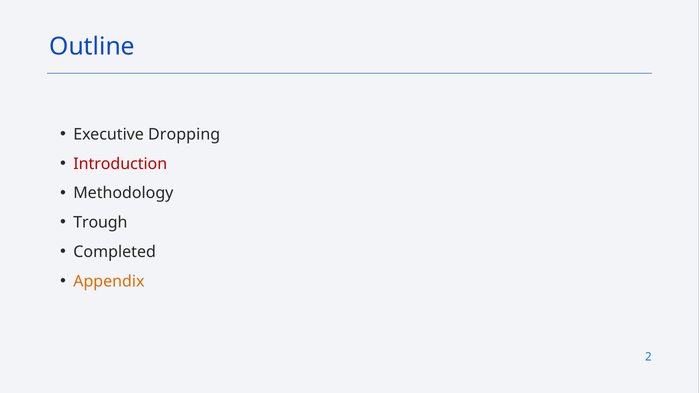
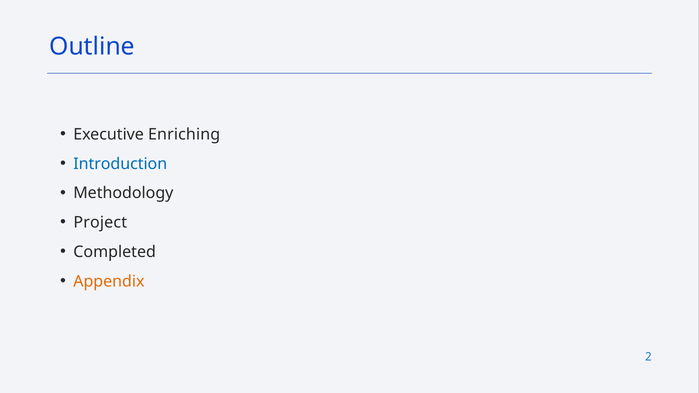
Dropping: Dropping -> Enriching (184, 134)
Introduction colour: red -> blue (120, 164)
Trough: Trough -> Project (100, 223)
